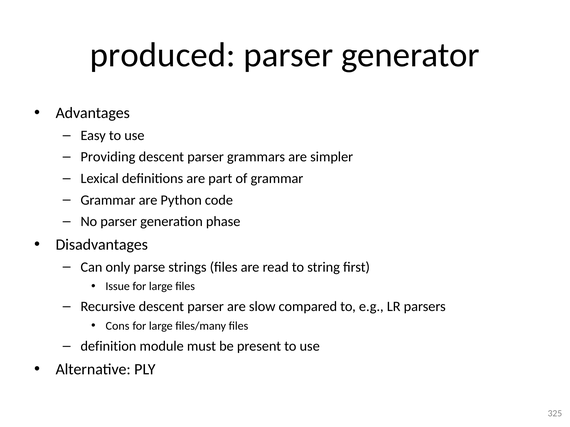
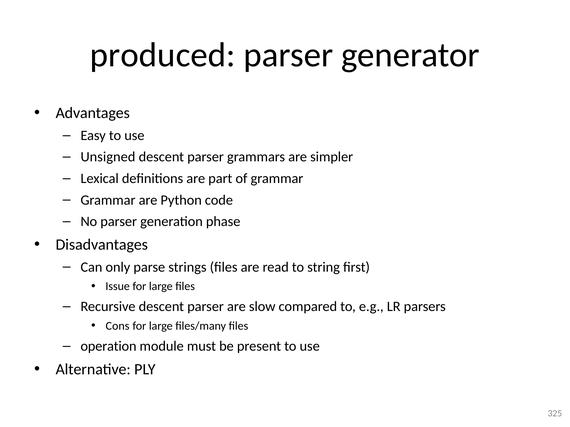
Providing: Providing -> Unsigned (108, 157)
definition: definition -> operation (109, 347)
